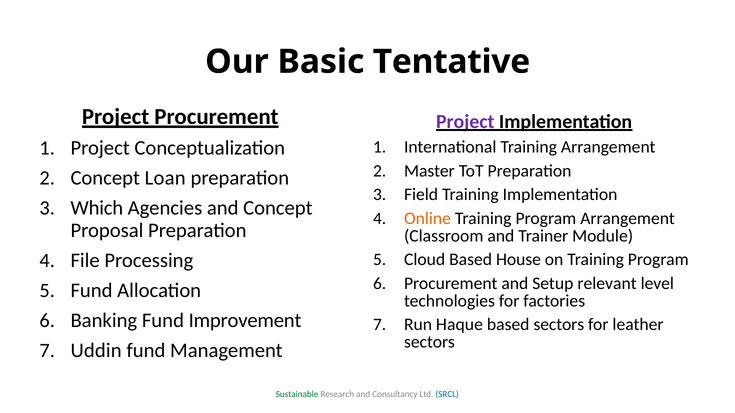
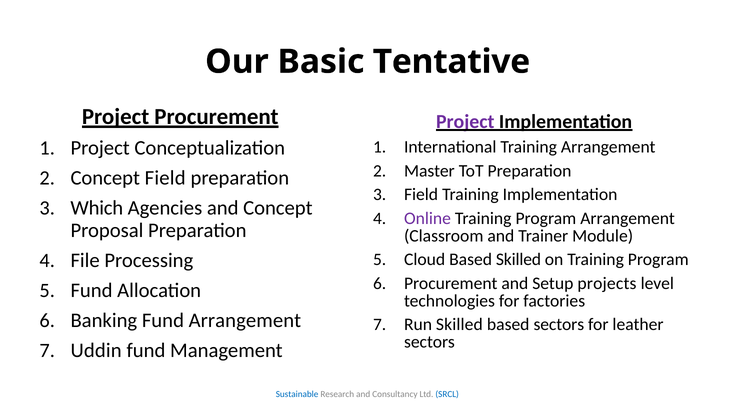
Concept Loan: Loan -> Field (165, 178)
Online colour: orange -> purple (427, 219)
Based House: House -> Skilled (519, 260)
relevant: relevant -> projects (607, 284)
Fund Improvement: Improvement -> Arrangement (245, 321)
Run Haque: Haque -> Skilled (459, 325)
Sustainable colour: green -> blue (297, 395)
